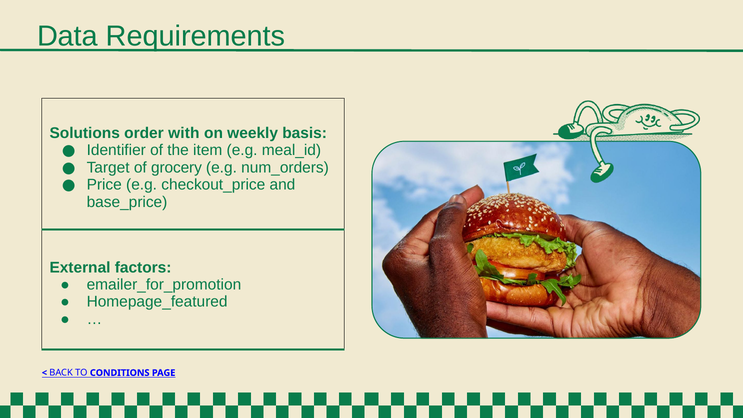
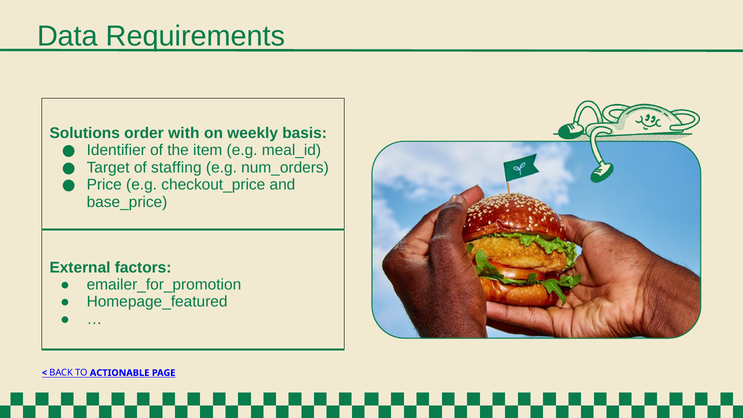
grocery: grocery -> staffing (176, 168)
CONDITIONS: CONDITIONS -> ACTIONABLE (120, 373)
